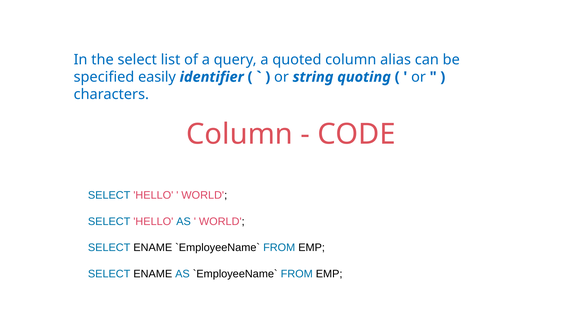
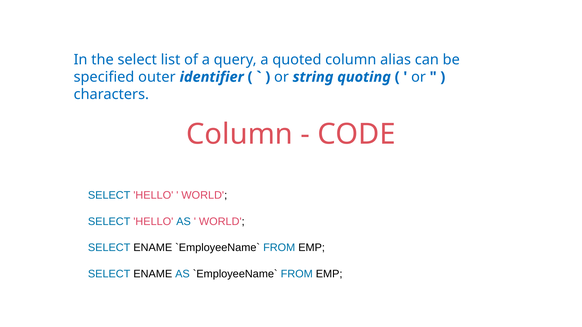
easily: easily -> outer (157, 77)
